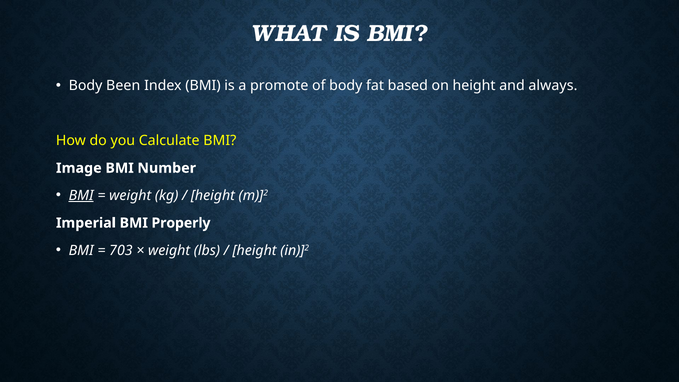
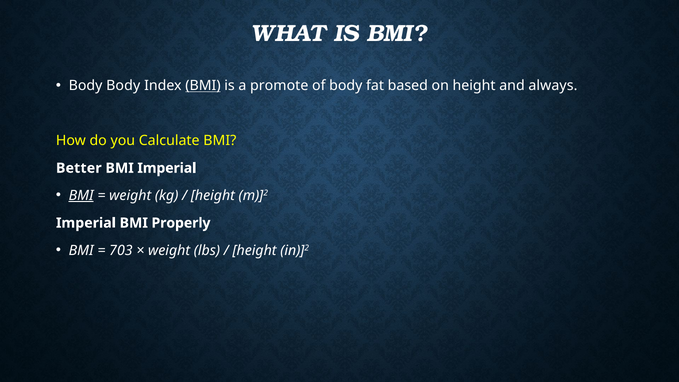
Body Been: Been -> Body (123, 86)
BMI underline: none -> present (203, 86)
Image: Image -> Better (79, 168)
BMI Number: Number -> Imperial (167, 168)
